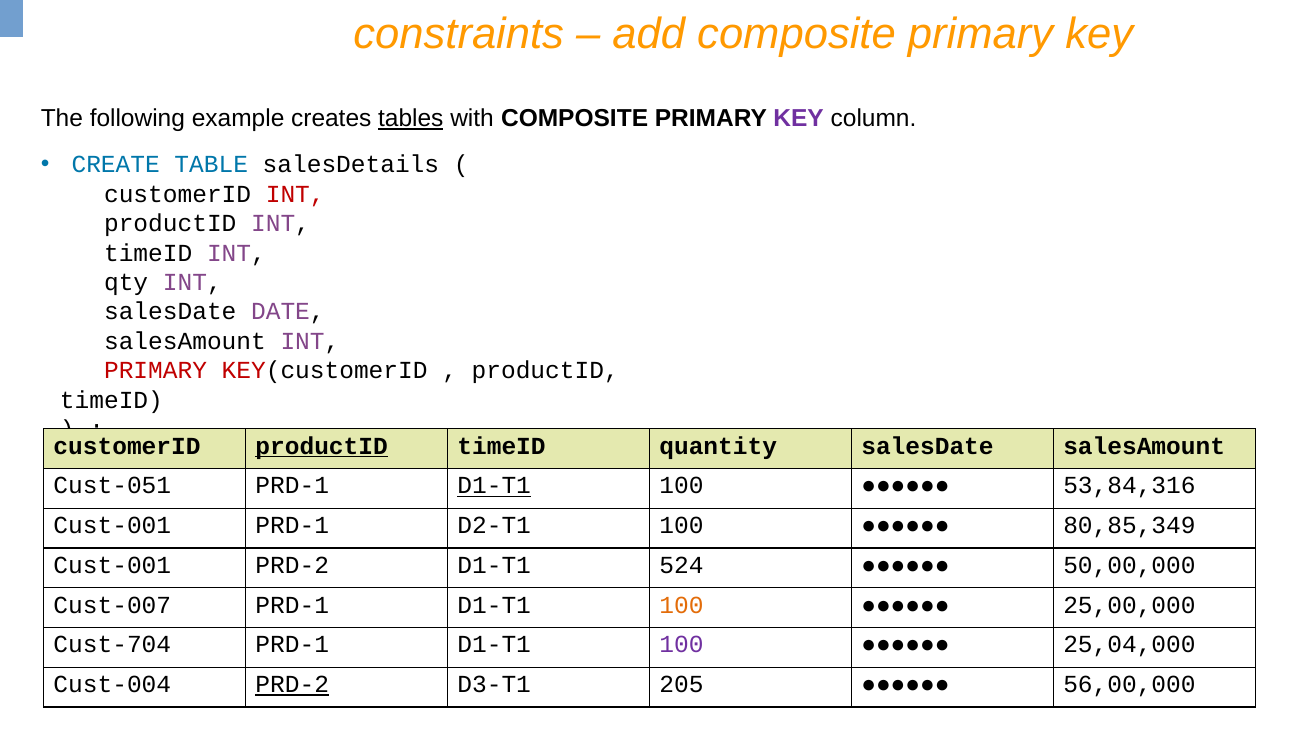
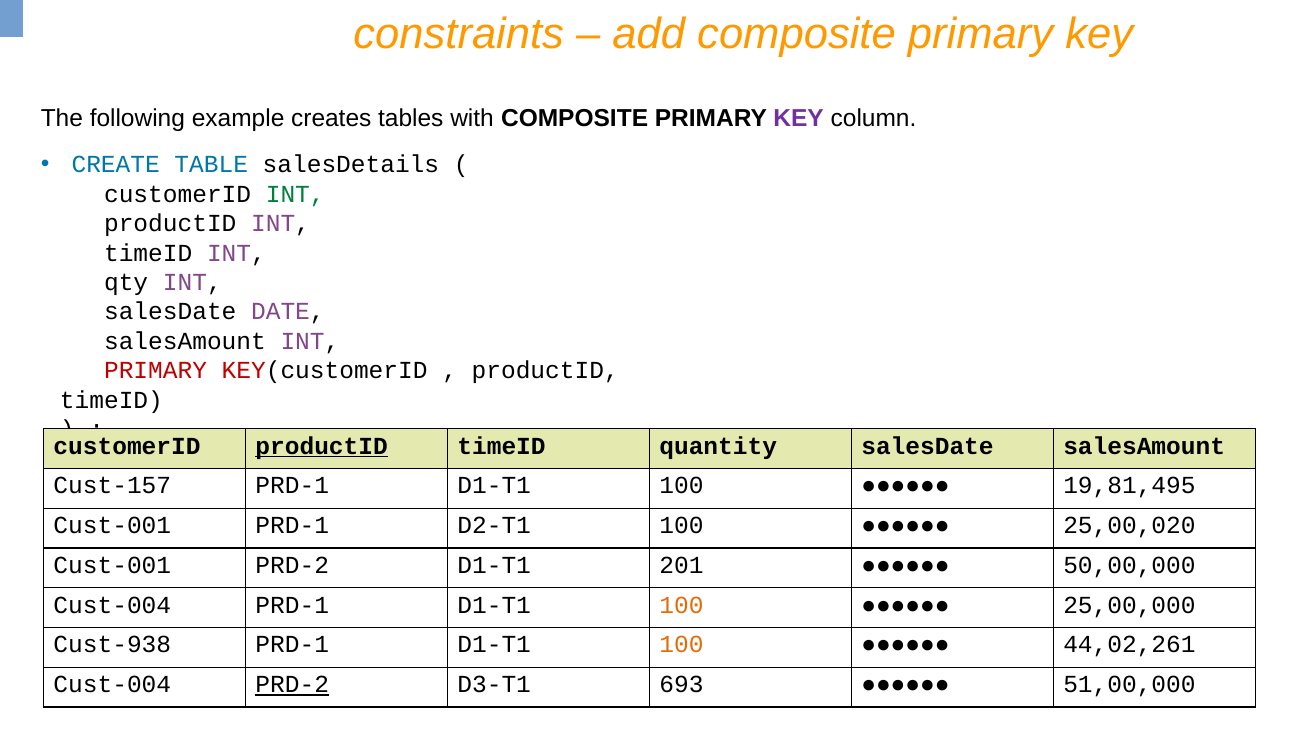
tables underline: present -> none (411, 119)
INT colour: red -> green (295, 194)
Cust-051: Cust-051 -> Cust-157 (112, 486)
D1-T1 underline: present -> none (494, 486)
53,84,316: 53,84,316 -> 19,81,495 (1129, 486)
80,85,349: 80,85,349 -> 25,00,020 (1129, 526)
524: 524 -> 201 (681, 565)
Cust-007: Cust-007 -> Cust-004 (112, 605)
Cust-704: Cust-704 -> Cust-938 (112, 645)
100 colour: purple -> orange (681, 645)
25,04,000: 25,04,000 -> 44,02,261 (1129, 645)
205: 205 -> 693 (681, 685)
56,00,000: 56,00,000 -> 51,00,000 (1129, 685)
